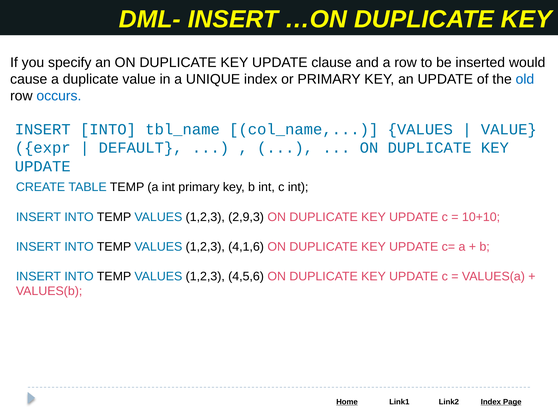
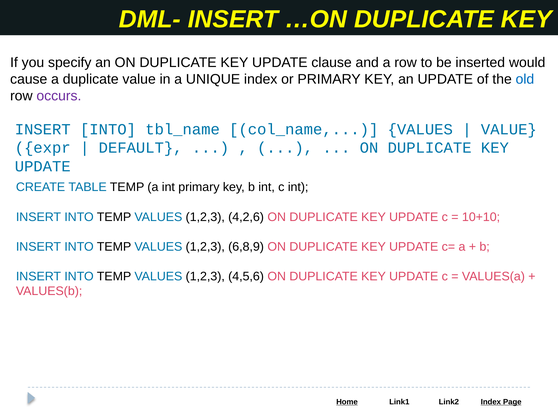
occurs colour: blue -> purple (59, 96)
2,9,3: 2,9,3 -> 4,2,6 (246, 217)
4,1,6: 4,1,6 -> 6,8,9 (246, 247)
